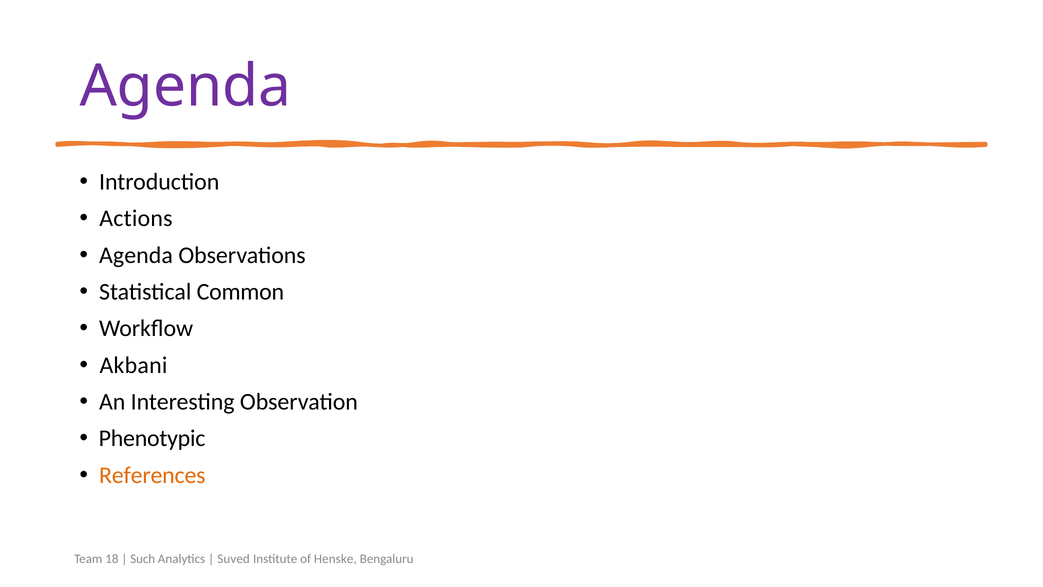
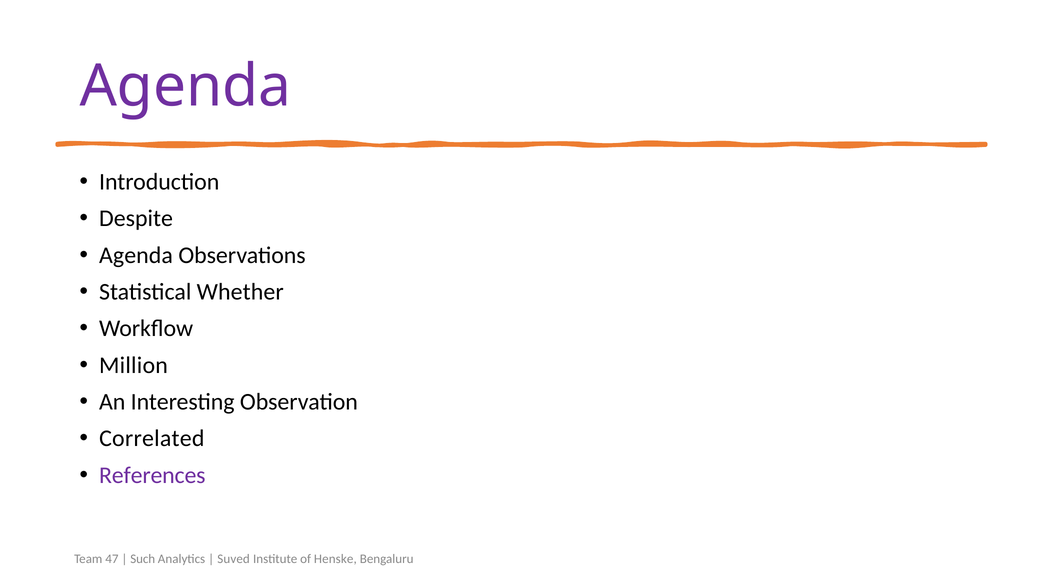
Actions: Actions -> Despite (136, 218)
Common: Common -> Whether (240, 292)
Akbani: Akbani -> Million (133, 365)
Phenotypic: Phenotypic -> Correlated (152, 438)
References colour: orange -> purple (152, 475)
18: 18 -> 47 (112, 559)
